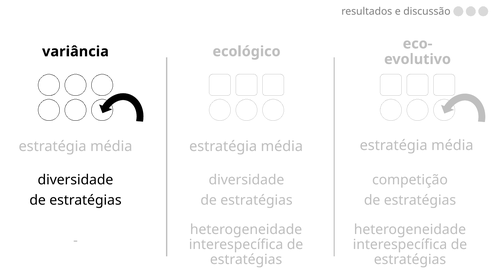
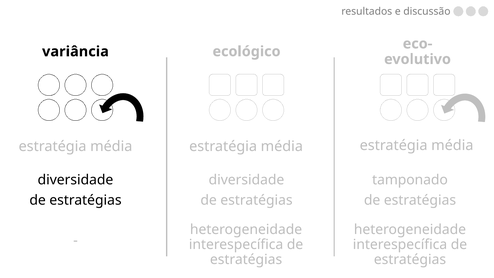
competição: competição -> tamponado (410, 180)
